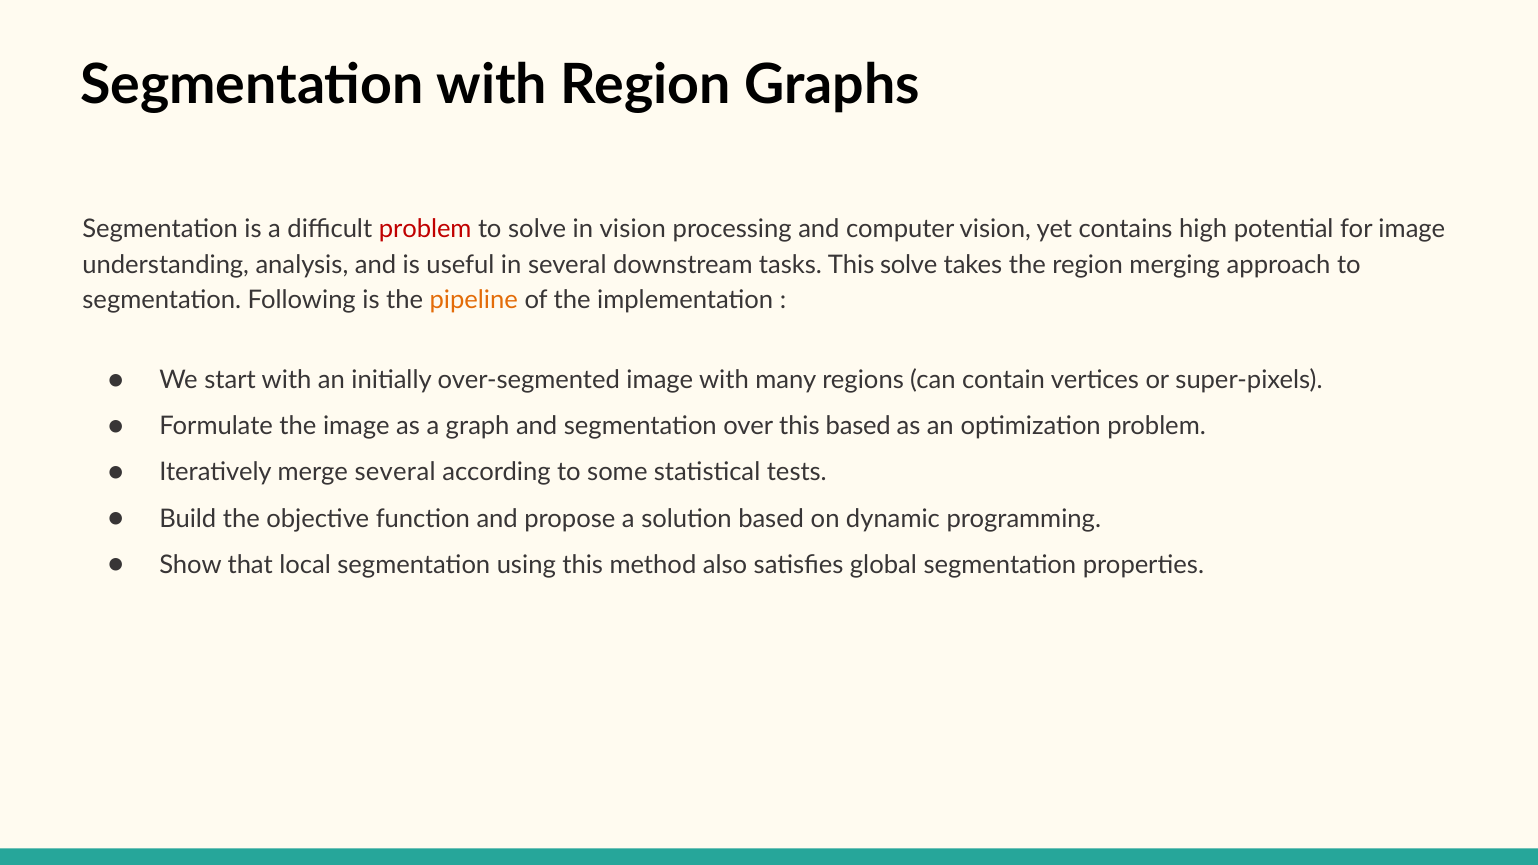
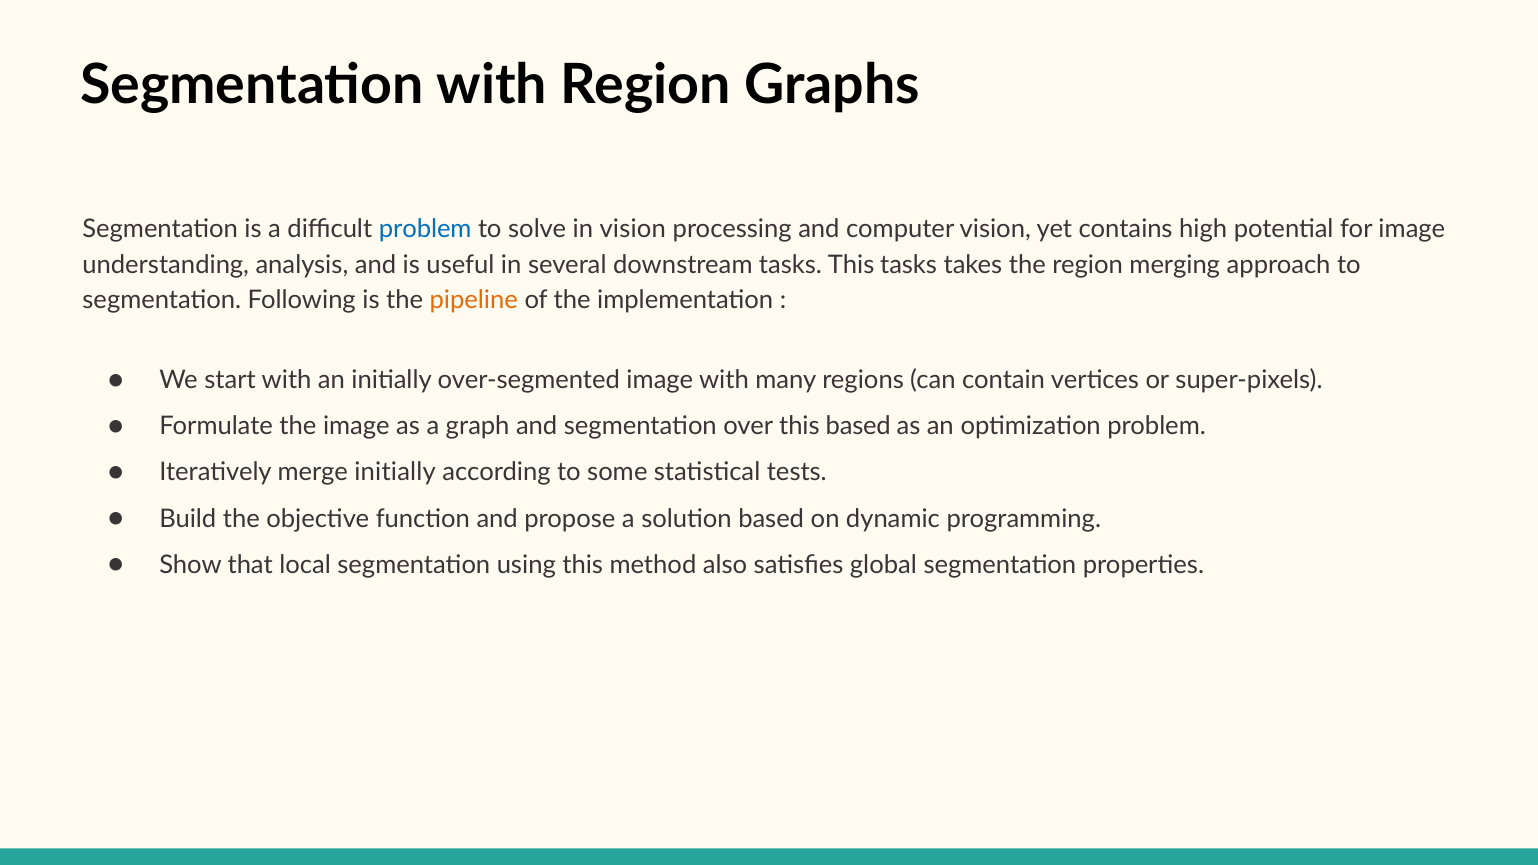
problem colour: red -> blue (425, 229)
This solve: solve -> tasks (909, 265)
merge several: several -> initially (395, 473)
